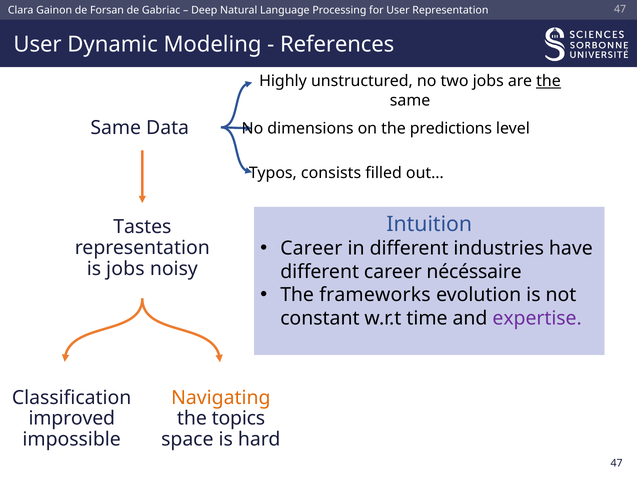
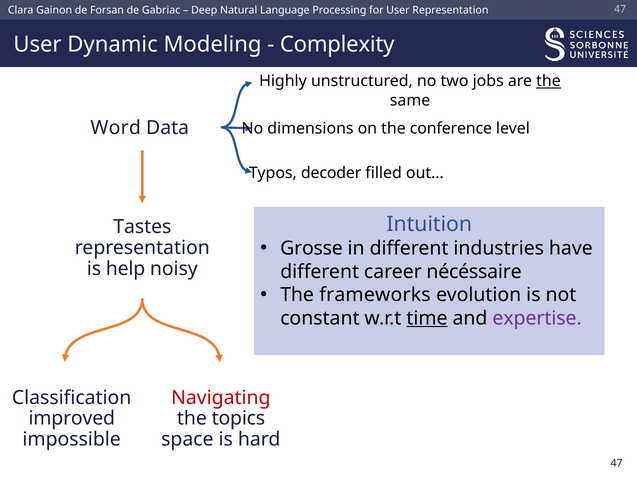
References: References -> Complexity (337, 44)
Same: Same -> Word (116, 128)
predictions: predictions -> conference (451, 129)
consists: consists -> decoder (331, 174)
Career: Career -> Grosse (312, 249)
is jobs: jobs -> help (126, 269)
time underline: none -> present (427, 319)
Navigating colour: orange -> red (221, 398)
